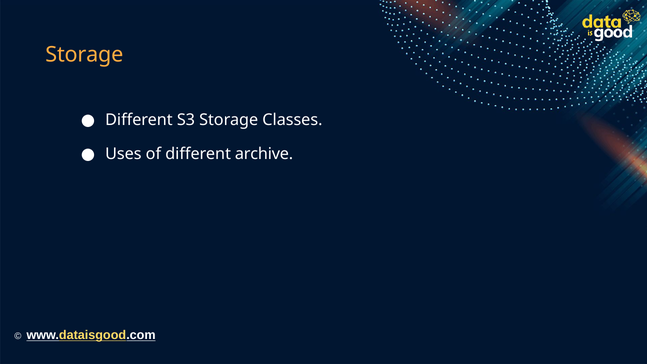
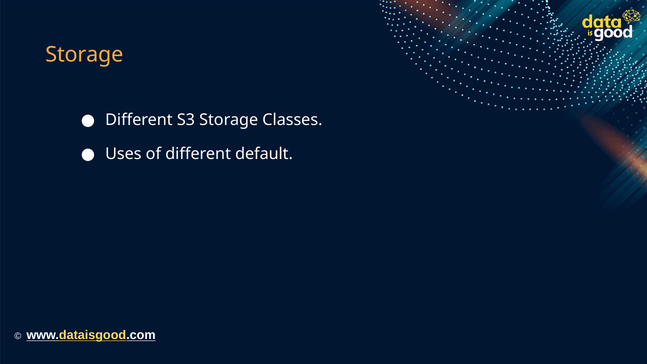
archive: archive -> default (264, 154)
